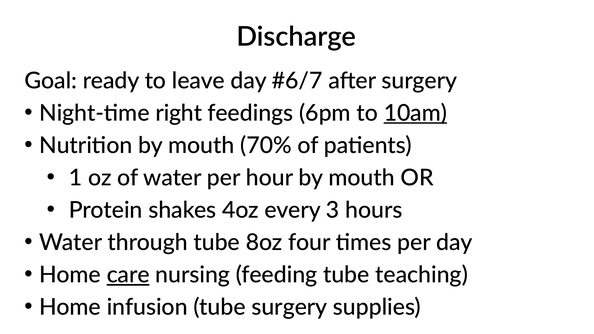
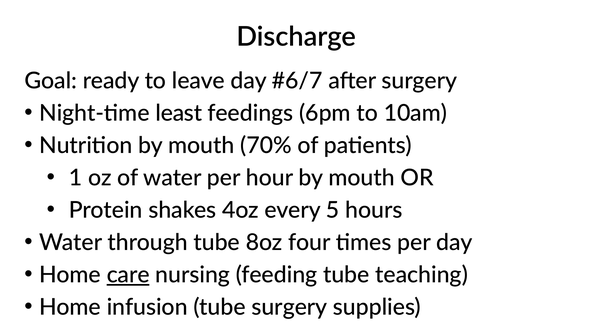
right: right -> least (179, 113)
10am underline: present -> none (415, 113)
3: 3 -> 5 (333, 210)
